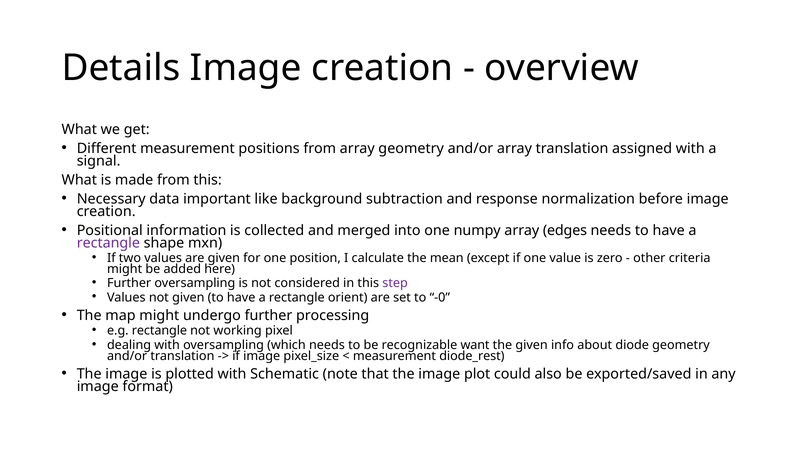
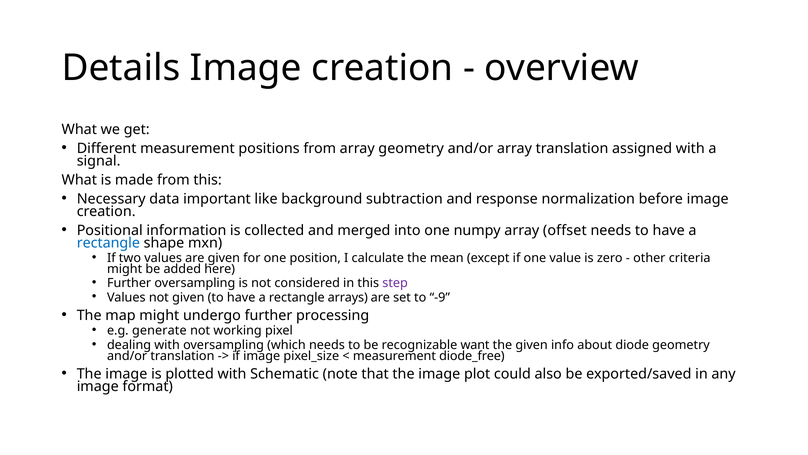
edges: edges -> offset (565, 230)
rectangle colour: purple -> blue (108, 243)
orient: orient -> arrays (348, 297)
-0: -0 -> -9 (440, 297)
e.g rectangle: rectangle -> generate (159, 330)
diode_rest: diode_rest -> diode_free (472, 356)
